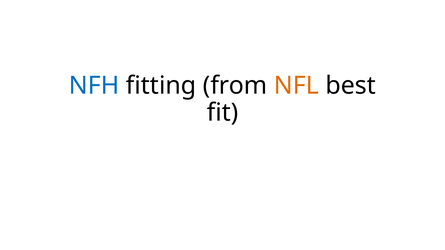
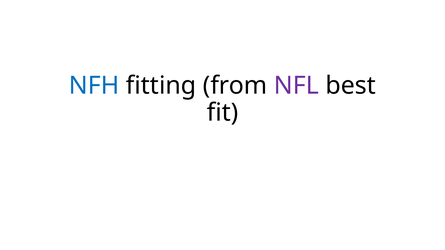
NFL colour: orange -> purple (296, 86)
